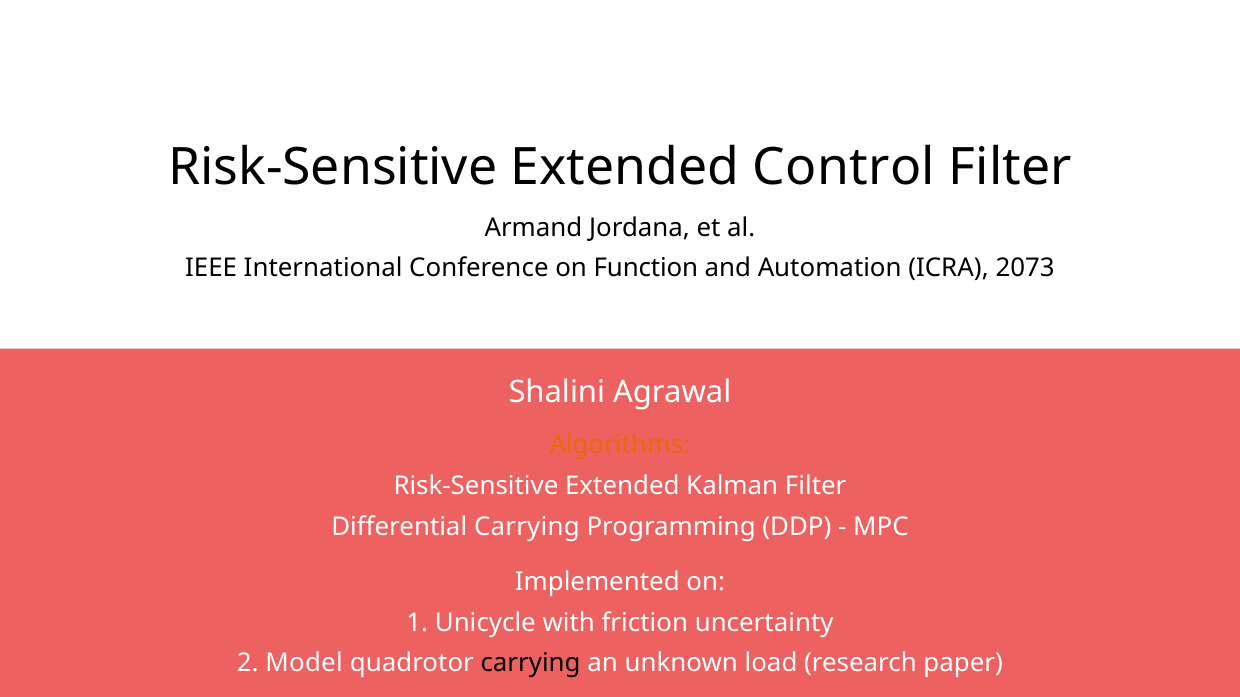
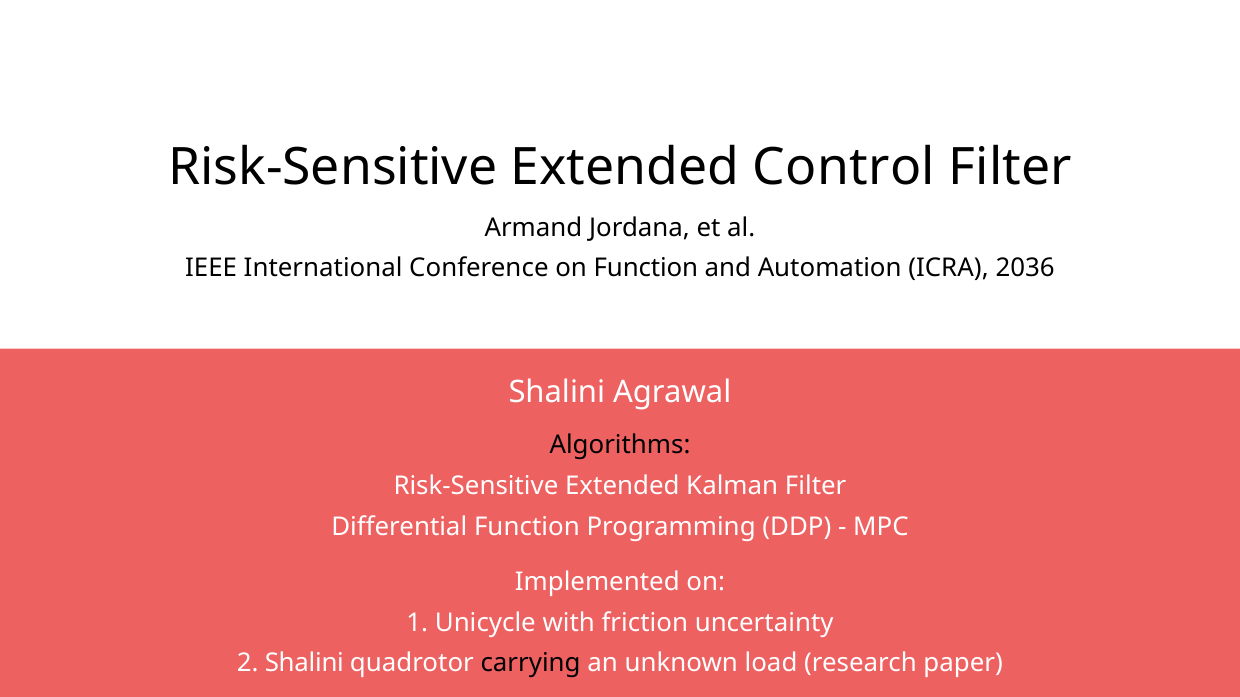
2073: 2073 -> 2036 (1025, 269)
Algorithms colour: orange -> black (620, 445)
Differential Carrying: Carrying -> Function (527, 527)
2 Model: Model -> Shalini (304, 664)
